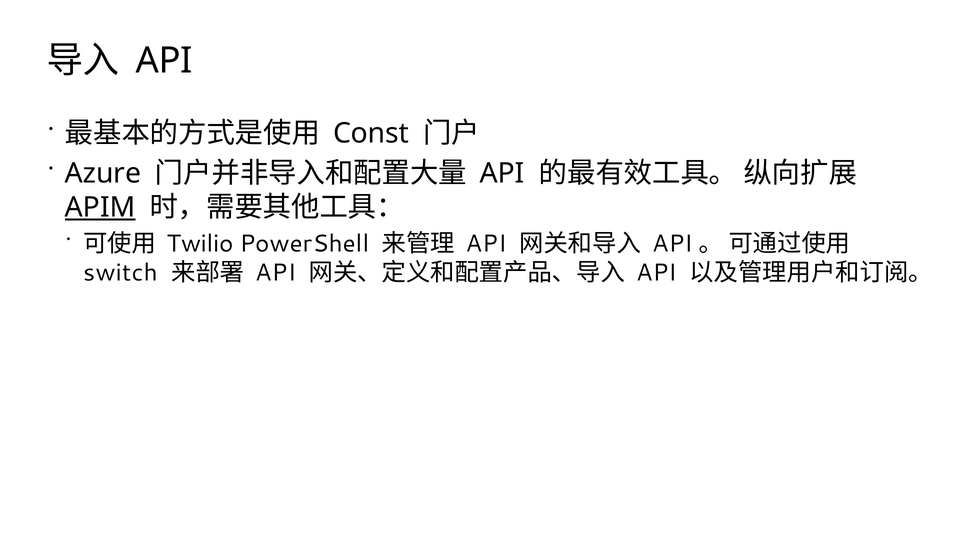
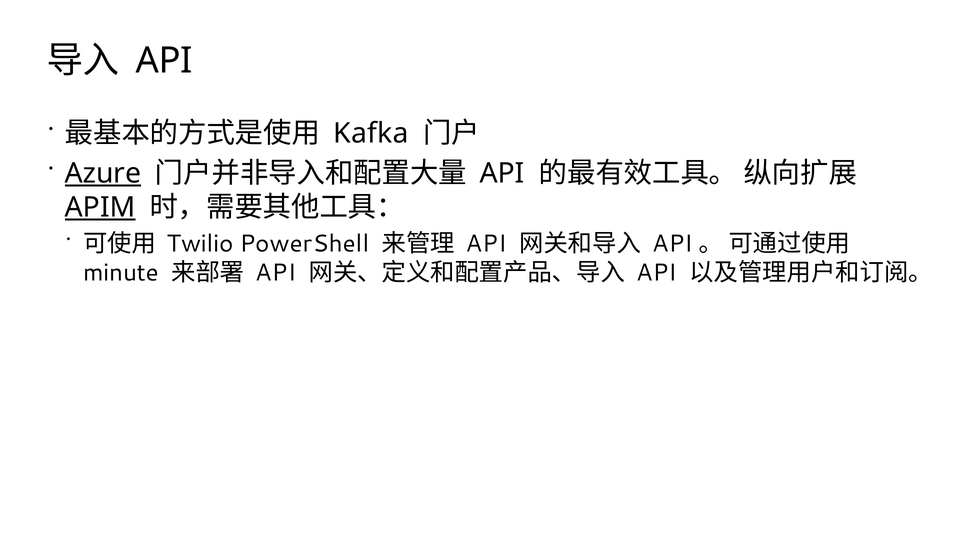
Const: Const -> Kafka (371, 134)
Azure underline: none -> present (103, 173)
switch: switch -> minute (121, 273)
